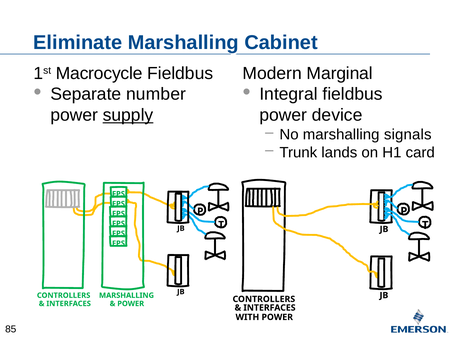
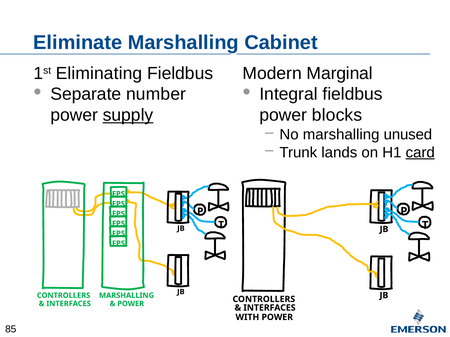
Macrocycle: Macrocycle -> Eliminating (99, 73)
device: device -> blocks (337, 115)
signals: signals -> unused (408, 135)
card underline: none -> present (420, 153)
